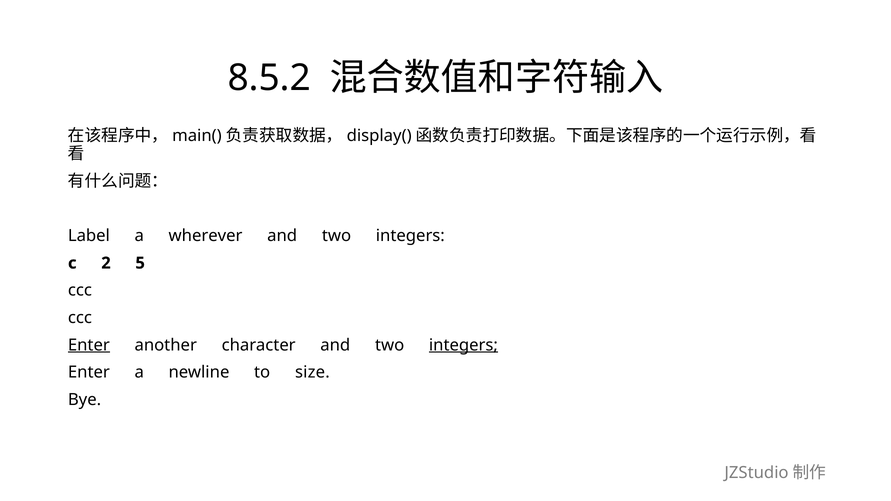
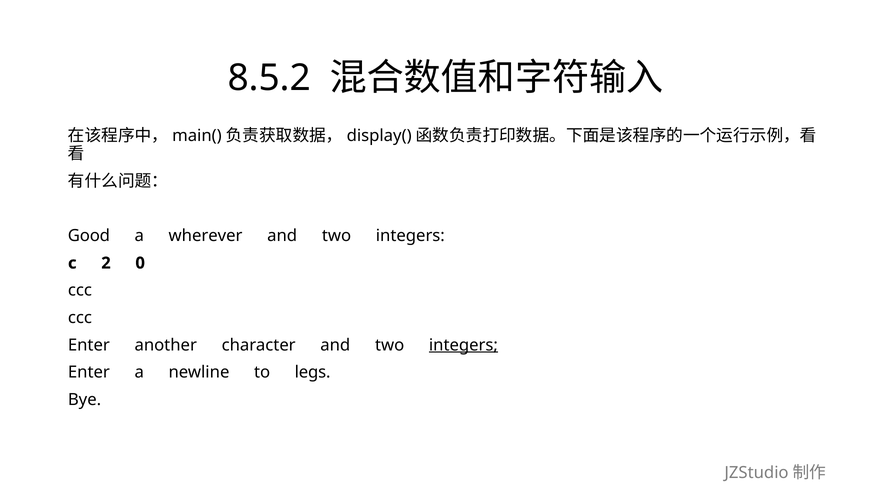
Label: Label -> Good (89, 236)
5: 5 -> 0 (140, 263)
Enter underline: present -> none (89, 345)
size: size -> legs (313, 373)
